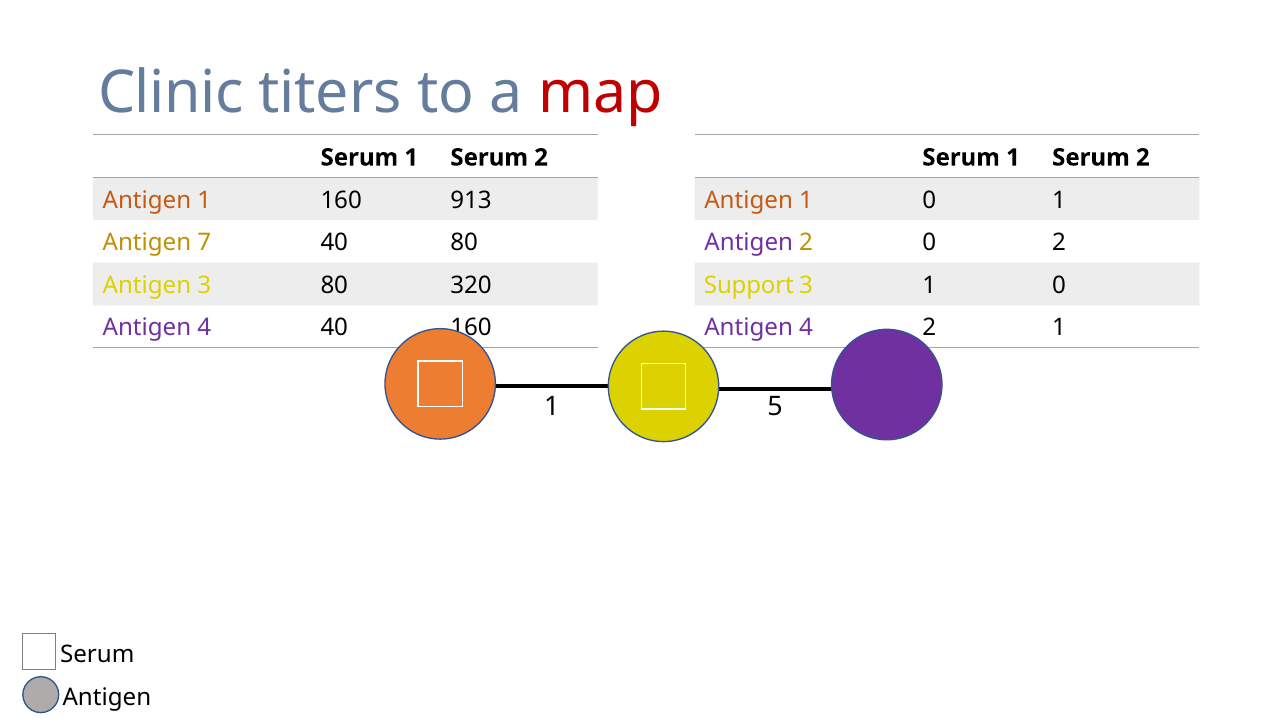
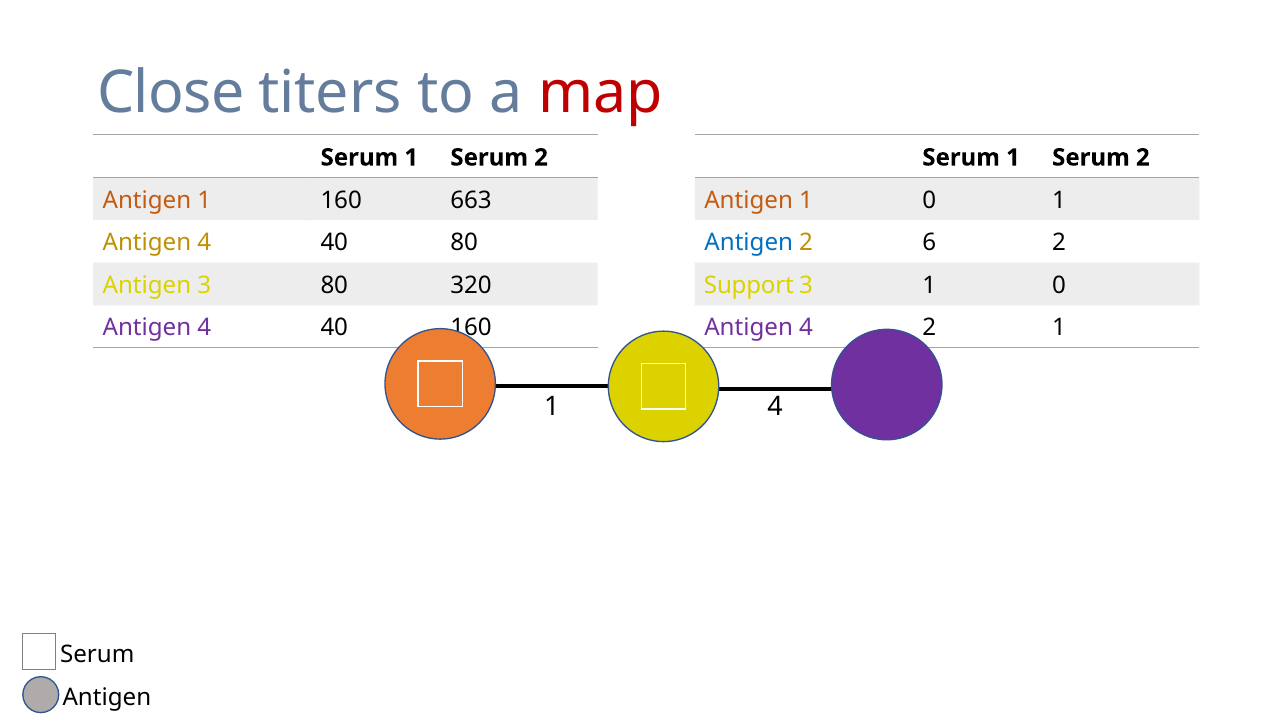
Clinic: Clinic -> Close (171, 93)
913: 913 -> 663 (471, 200)
7: 7 -> 4 (204, 243)
Antigen colour: purple -> blue (749, 243)
2 0: 0 -> 6 (929, 243)
1 5: 5 -> 4 (775, 407)
